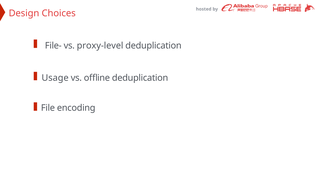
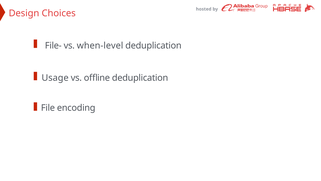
proxy-level: proxy-level -> when-level (100, 45)
